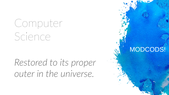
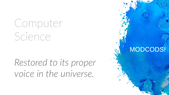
outer: outer -> voice (24, 74)
